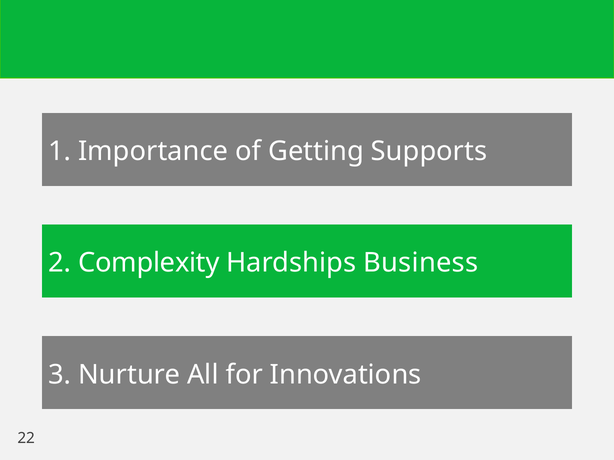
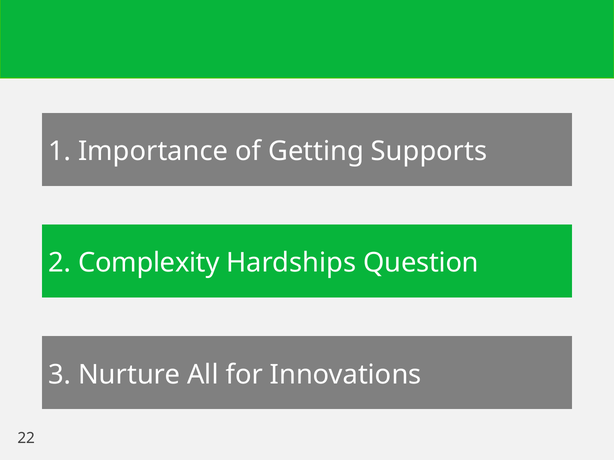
Business: Business -> Question (421, 263)
